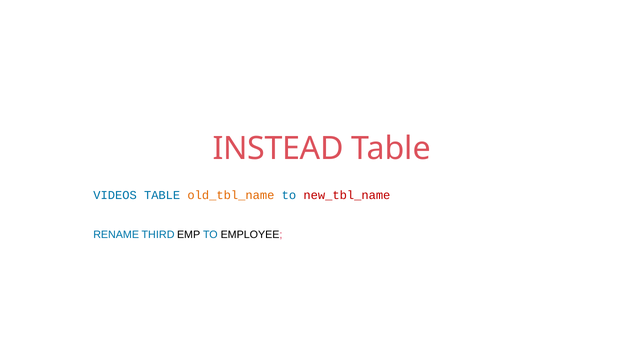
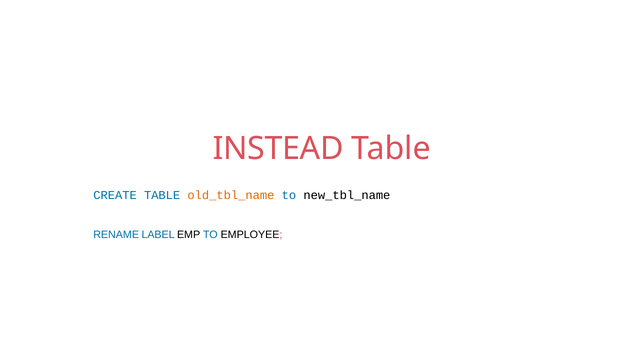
VIDEOS: VIDEOS -> CREATE (115, 196)
new_tbl_name colour: red -> black (347, 196)
THIRD: THIRD -> LABEL (158, 235)
